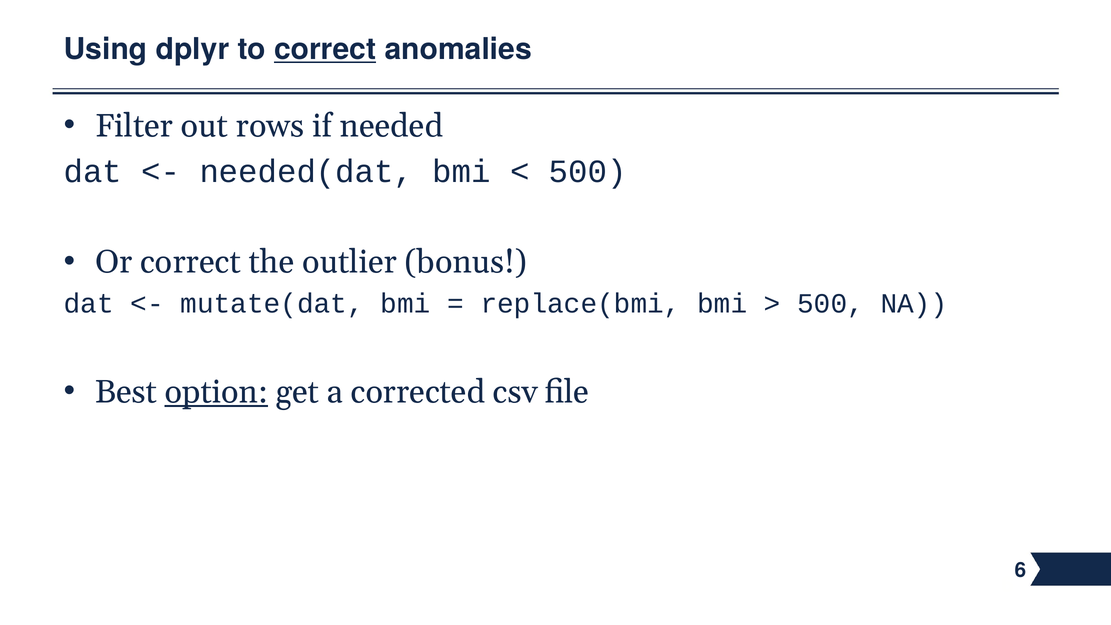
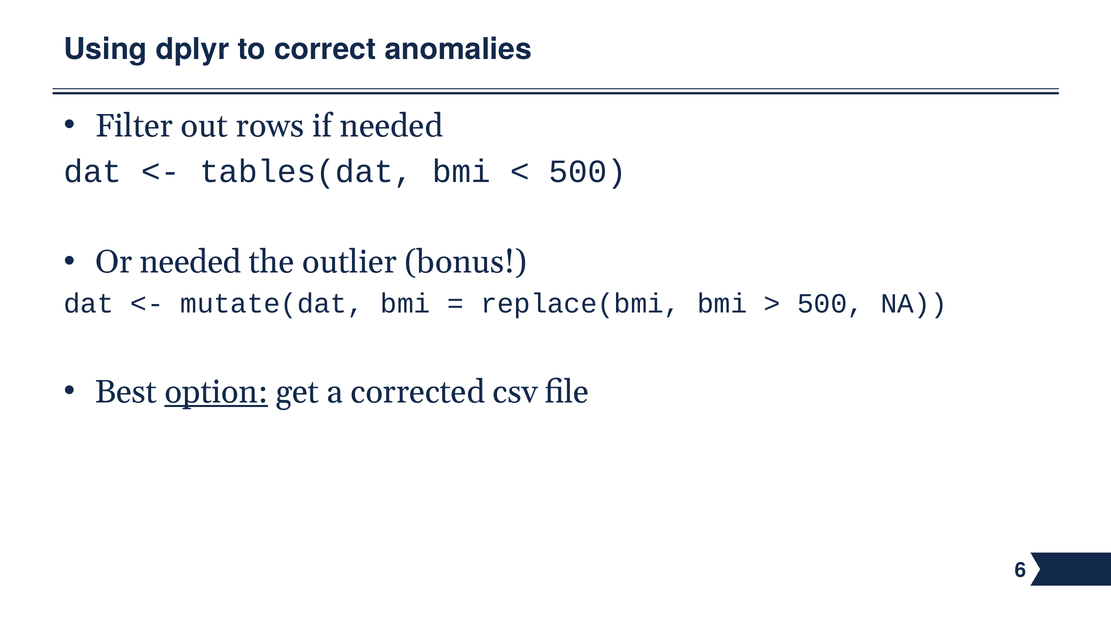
correct underline: present -> none (325, 49)
needed(dat: needed(dat -> tables(dat (306, 171)
Or correct: correct -> needed (191, 262)
